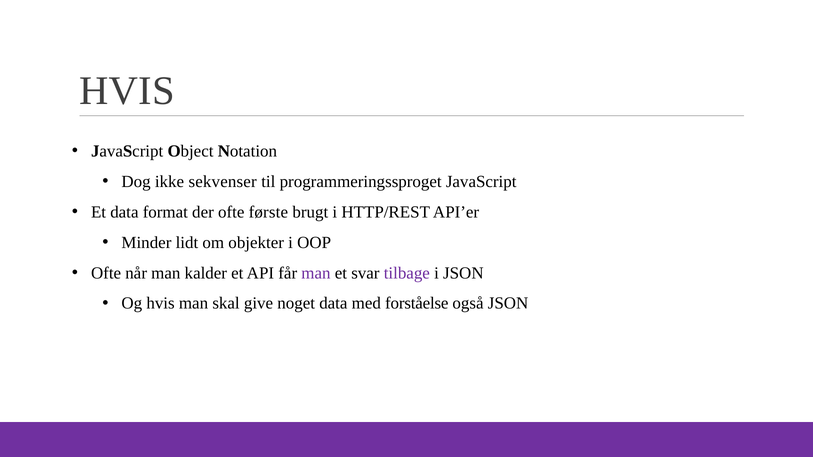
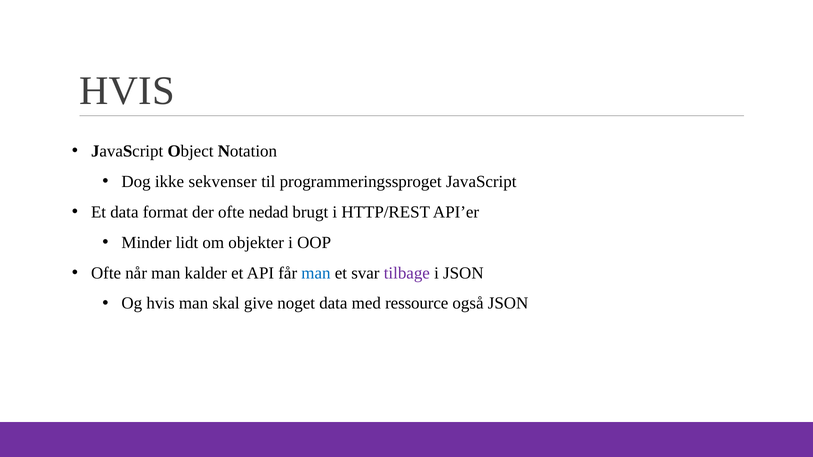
første: første -> nedad (269, 212)
man colour: purple -> blue (316, 273)
forståelse: forståelse -> ressource (417, 304)
